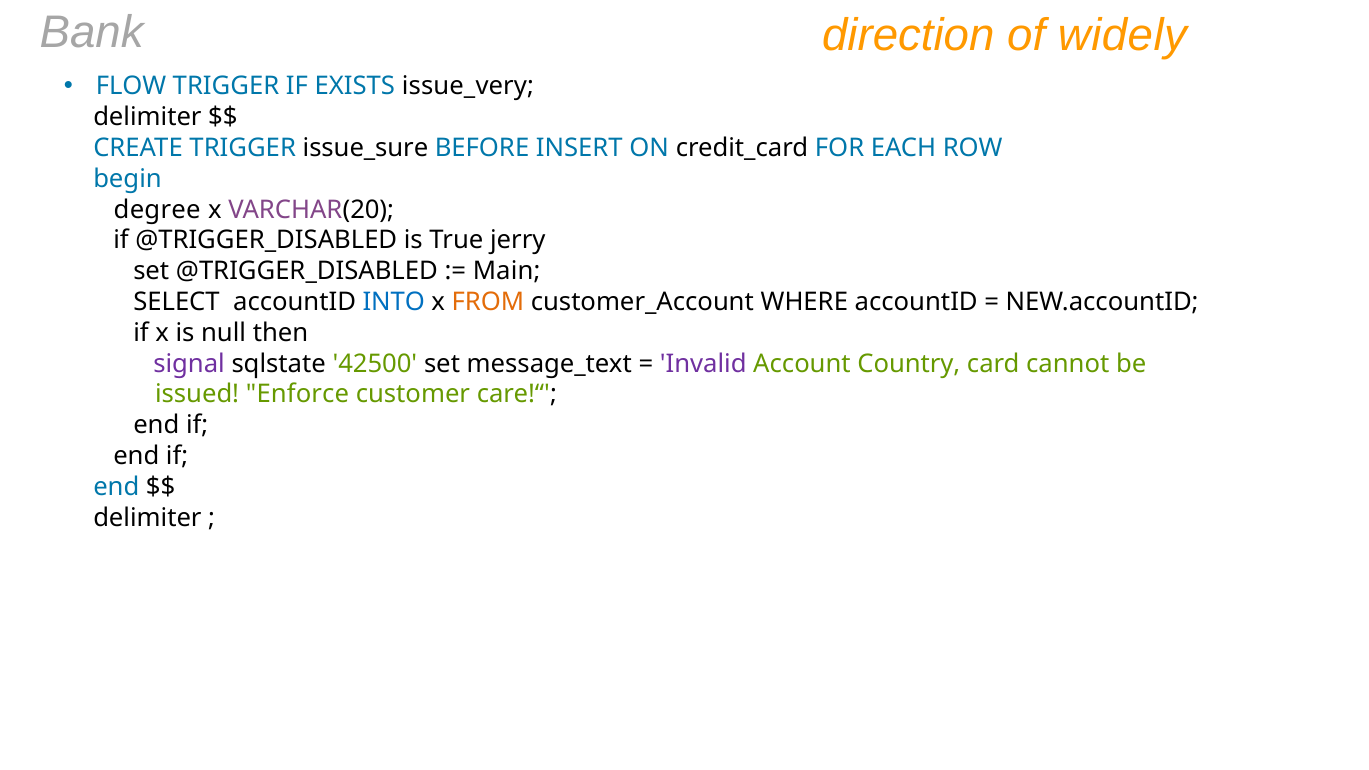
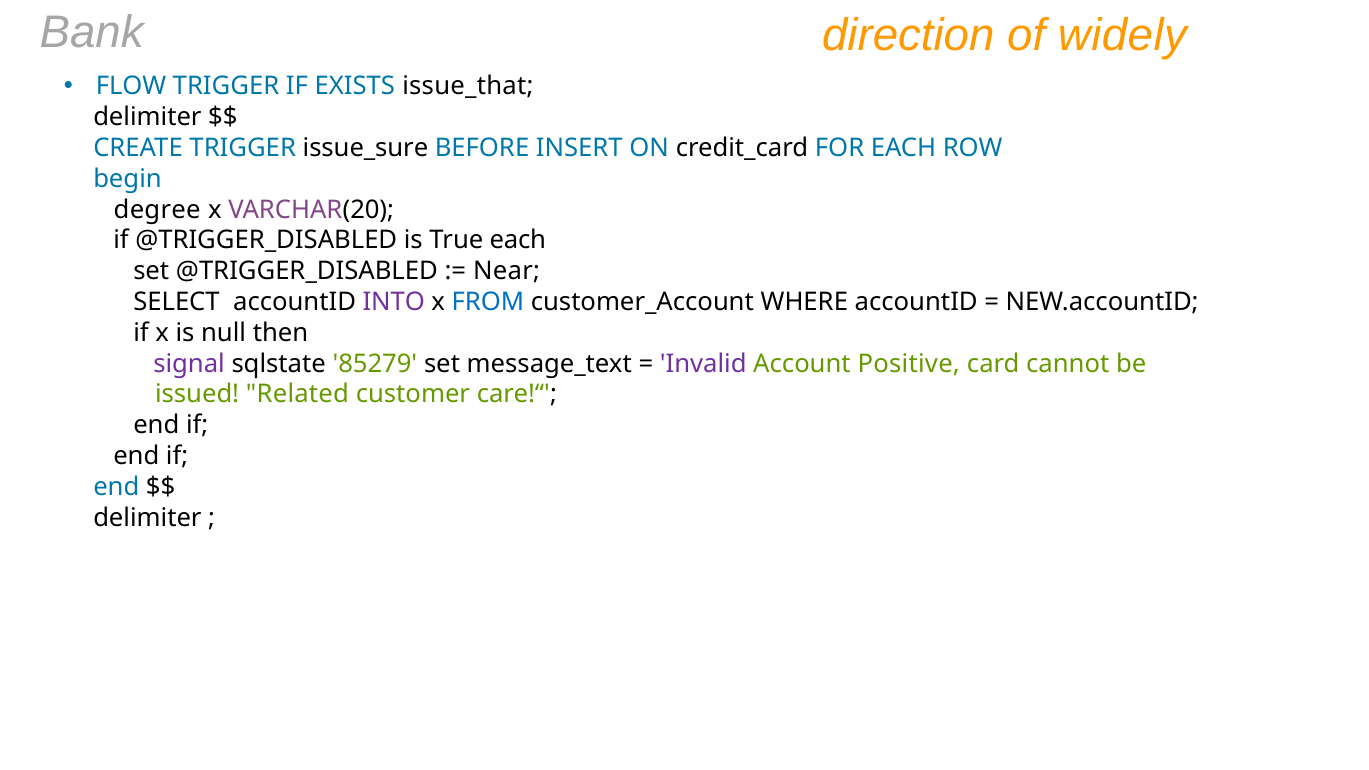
issue_very: issue_very -> issue_that (468, 86)
True jerry: jerry -> each (518, 240)
Main: Main -> Near (507, 271)
INTO colour: blue -> purple (394, 302)
FROM colour: orange -> blue (488, 302)
42500: 42500 -> 85279 (375, 364)
Country: Country -> Positive (909, 364)
Enforce: Enforce -> Related (297, 395)
